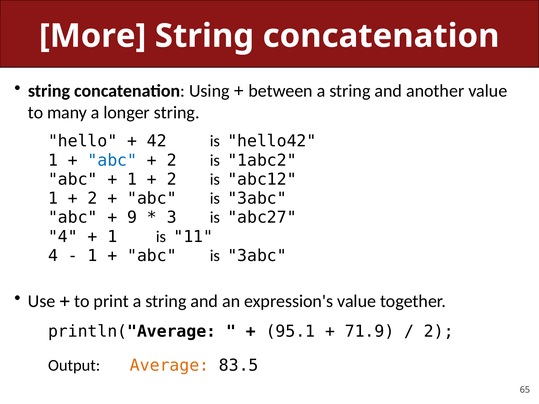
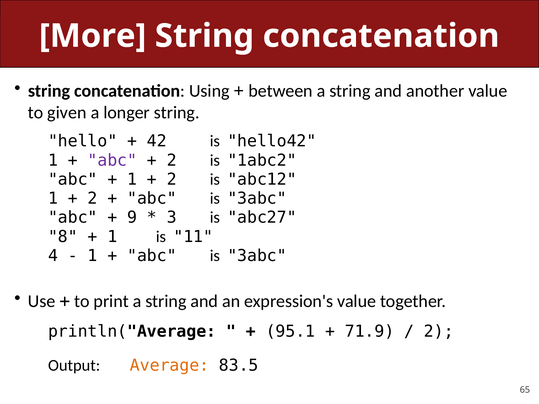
many: many -> given (67, 113)
abc colour: blue -> purple (112, 160)
4: 4 -> 8 (63, 237)
